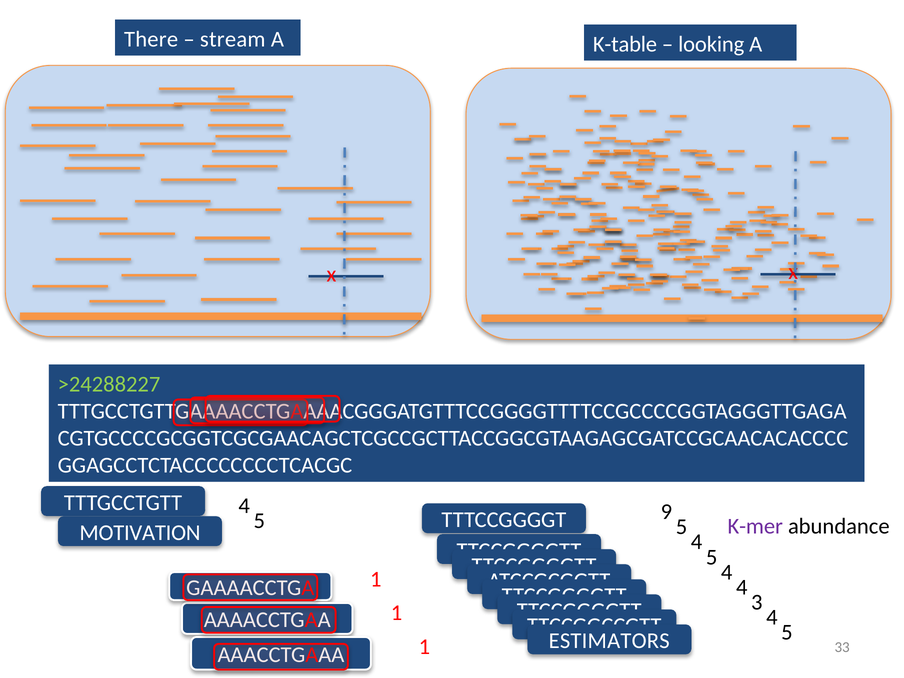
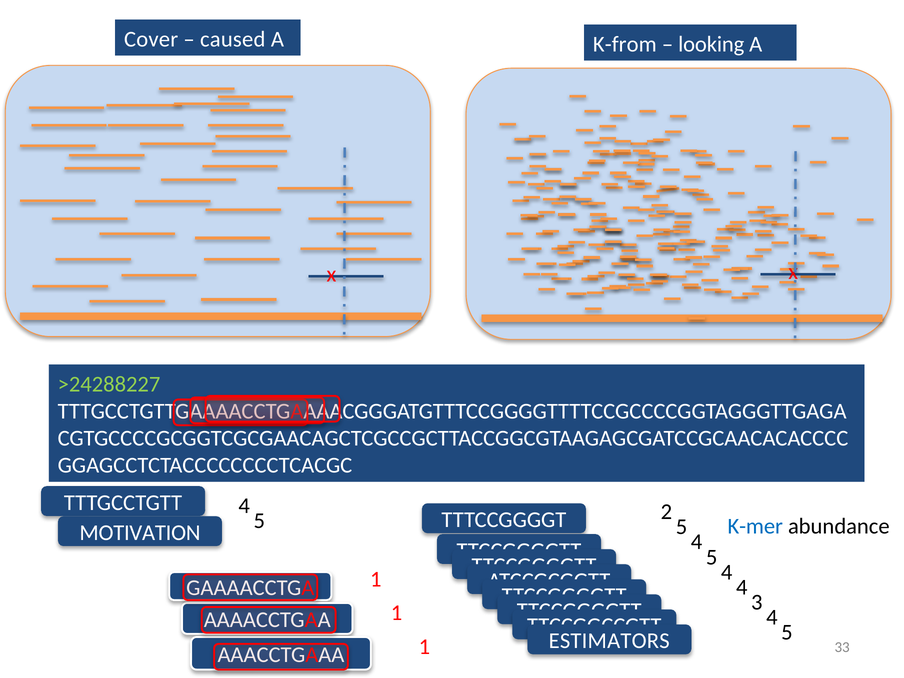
There: There -> Cover (151, 39)
stream: stream -> caused (233, 39)
K-table: K-table -> K-from (625, 44)
9: 9 -> 2 (666, 512)
K-mer colour: purple -> blue (755, 526)
